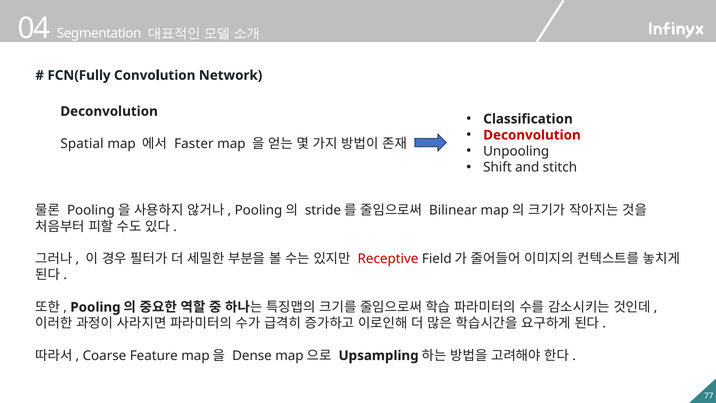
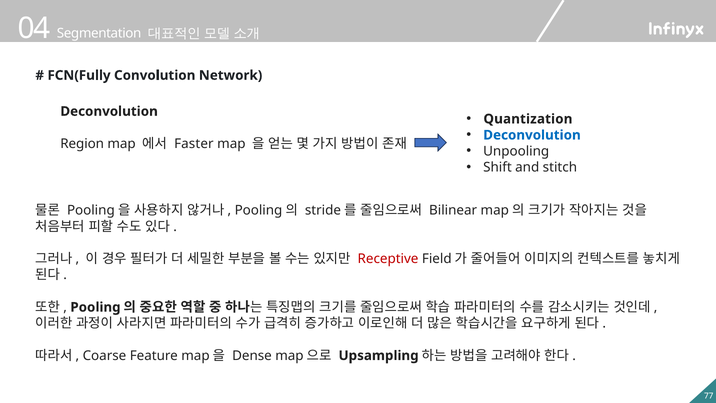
Classification: Classification -> Quantization (528, 119)
Deconvolution colour: red -> blue (532, 135)
Spatial: Spatial -> Region (82, 144)
